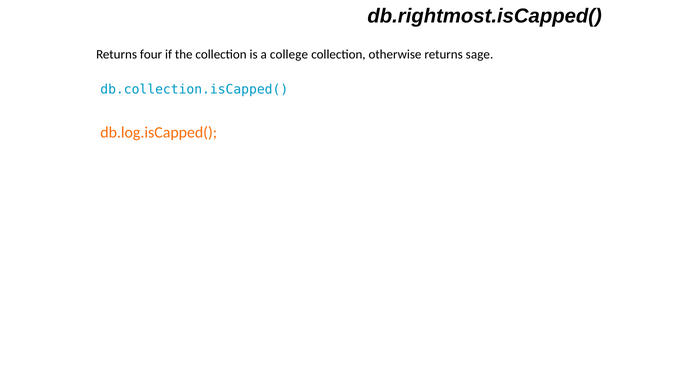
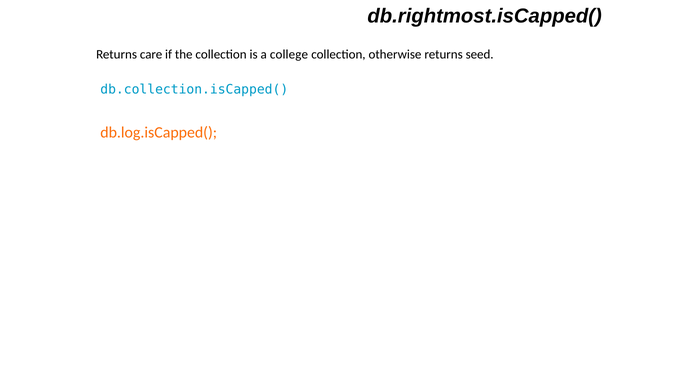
four: four -> care (151, 55)
sage: sage -> seed (480, 55)
